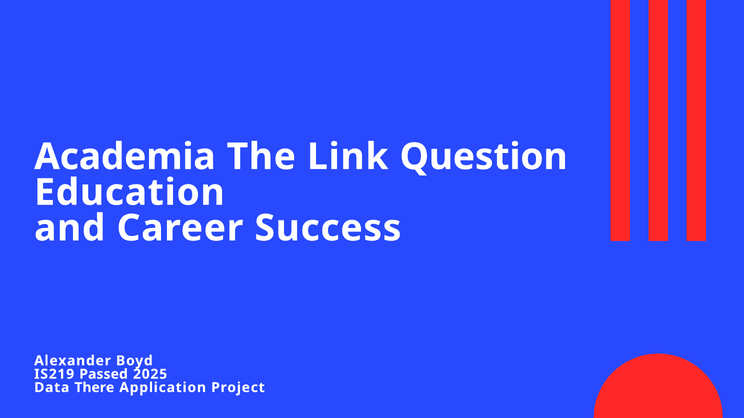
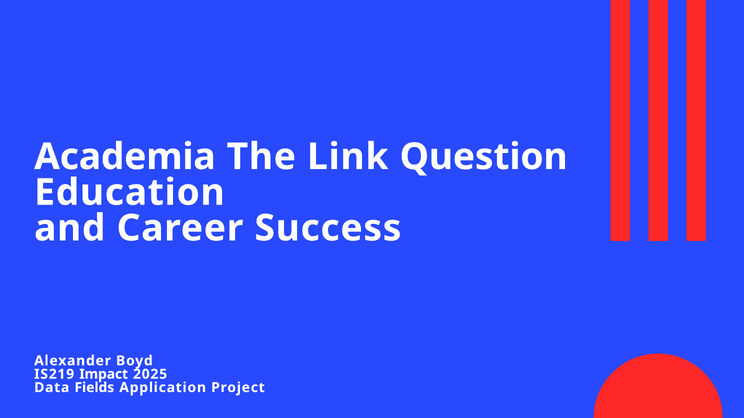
Passed: Passed -> Impact (104, 375)
There: There -> Fields (94, 388)
